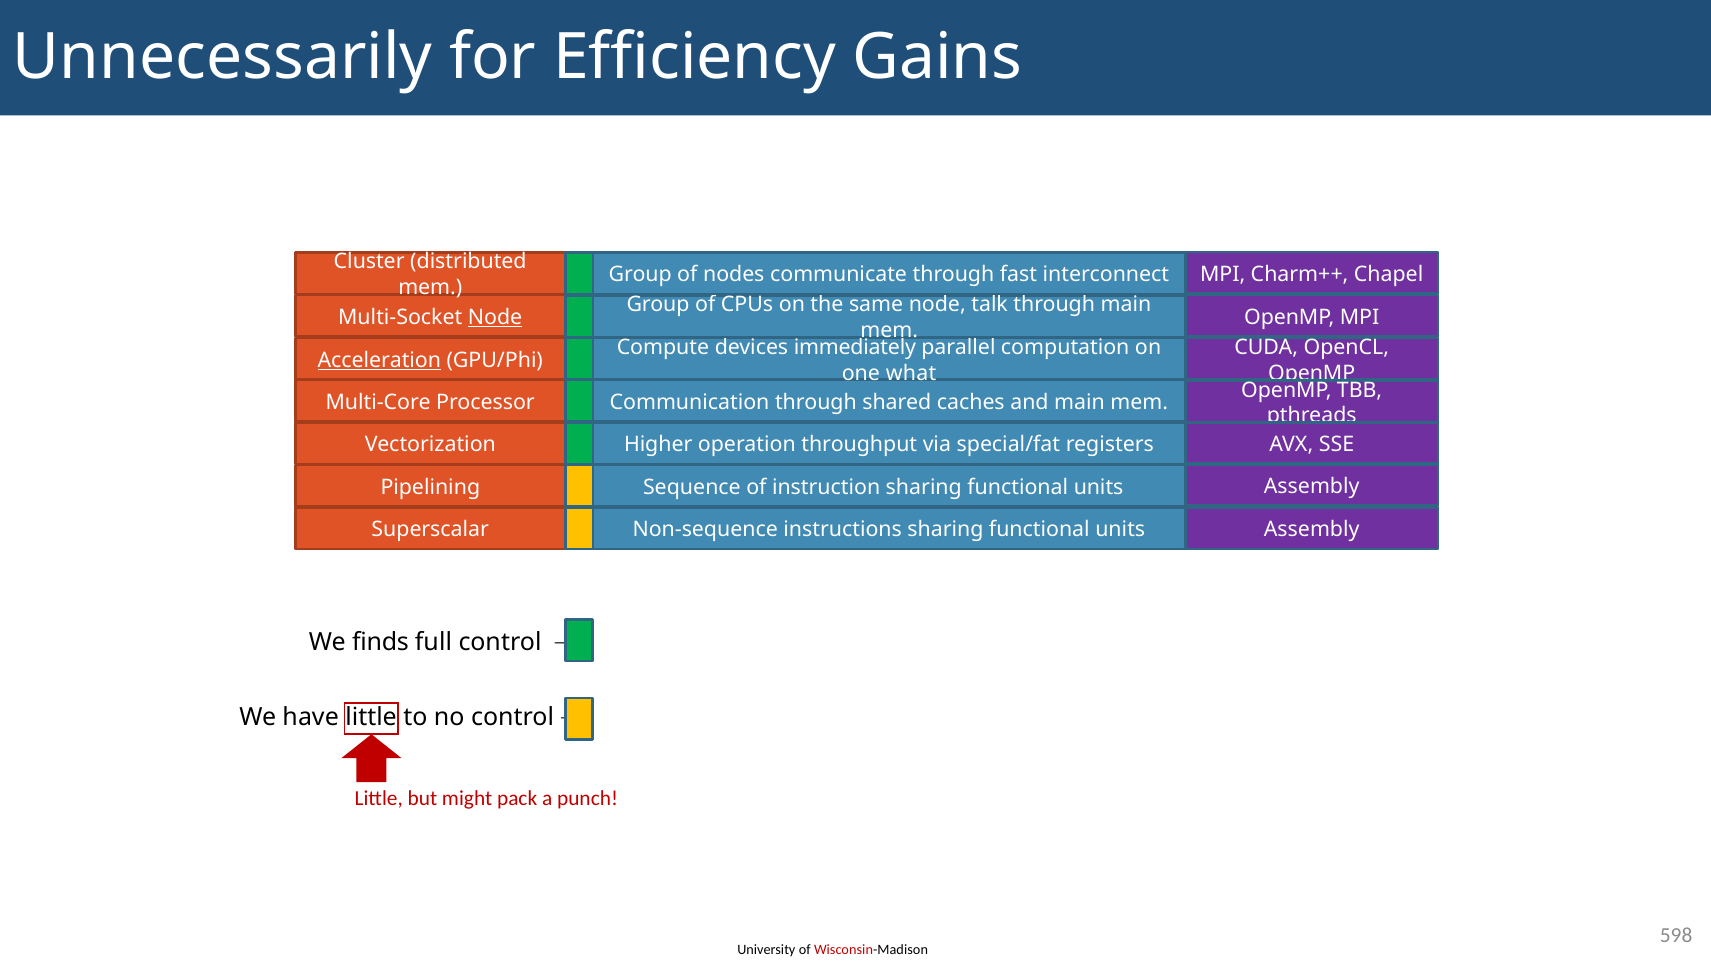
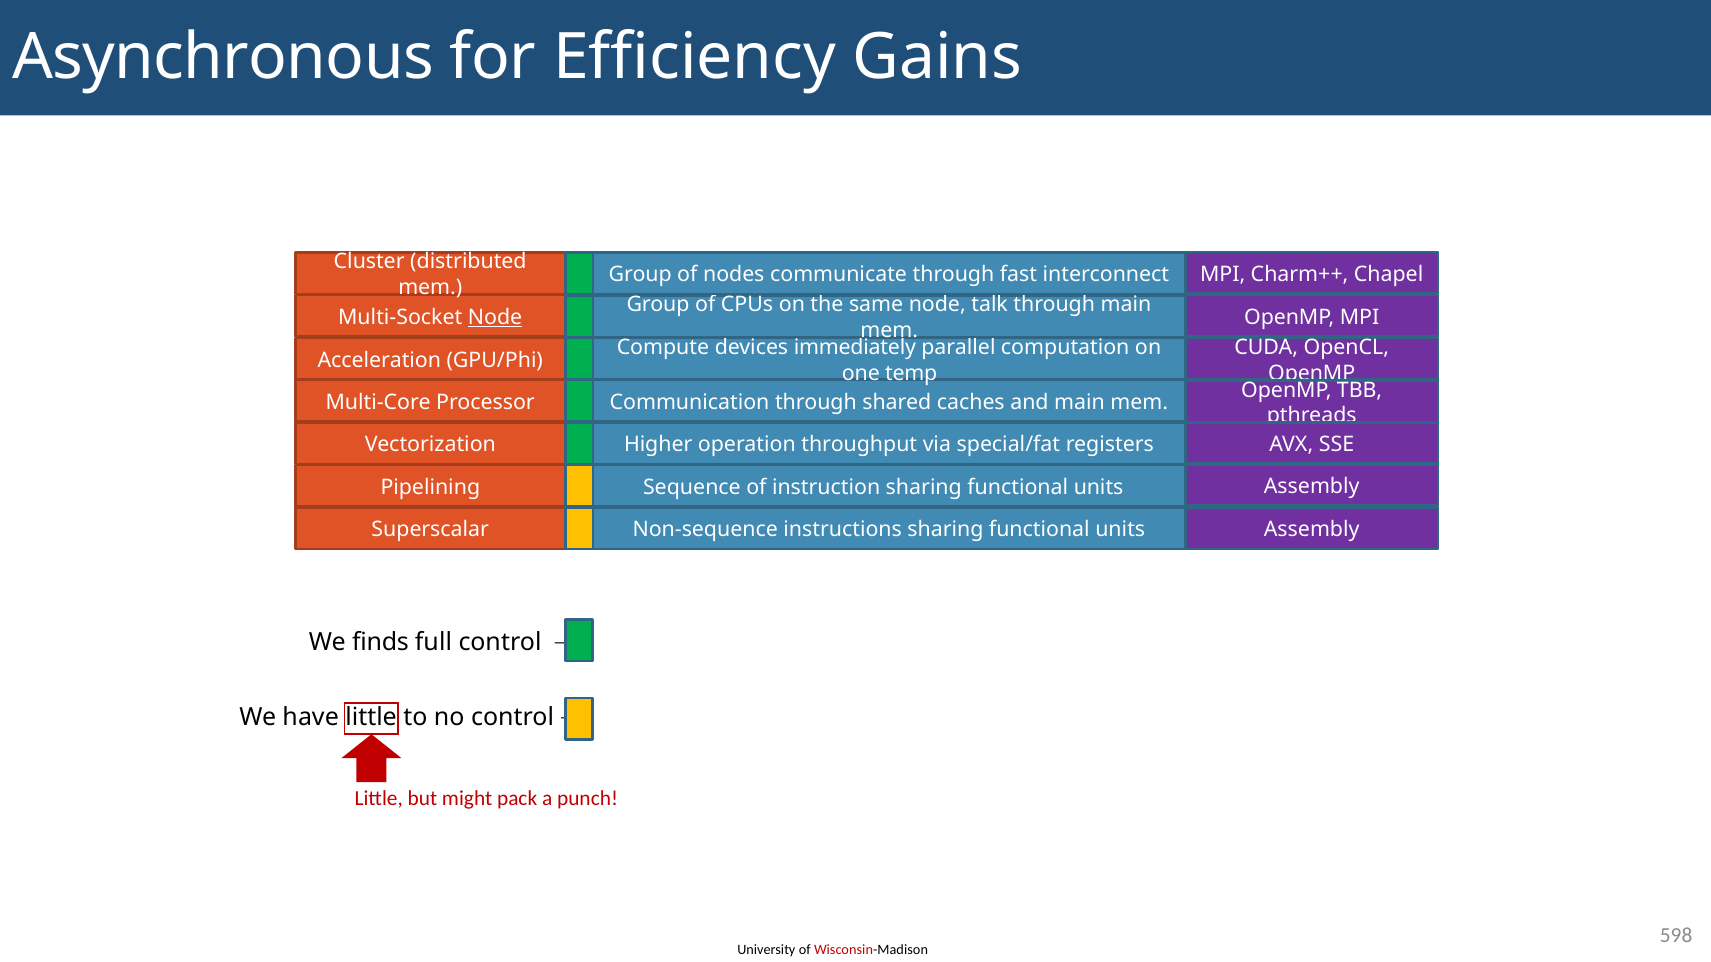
Unnecessarily: Unnecessarily -> Asynchronous (223, 57)
Acceleration underline: present -> none (379, 360)
what: what -> temp (911, 373)
